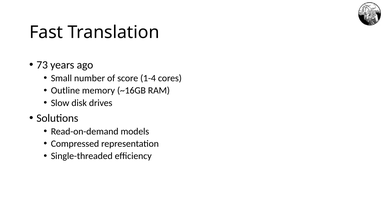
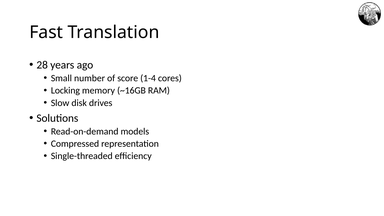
73: 73 -> 28 (42, 65)
Outline: Outline -> Locking (65, 91)
